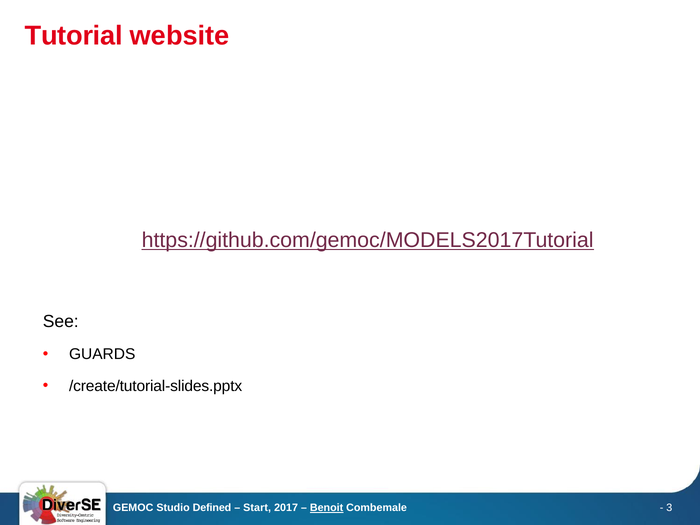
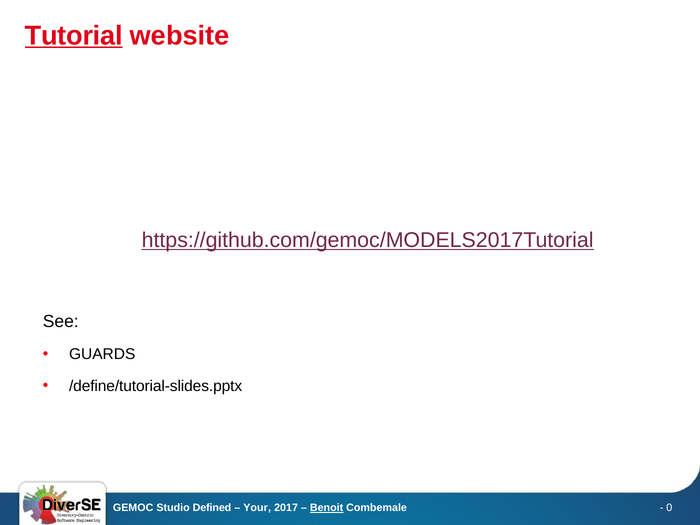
Tutorial underline: none -> present (74, 36)
/create/tutorial-slides.pptx: /create/tutorial-slides.pptx -> /define/tutorial-slides.pptx (156, 386)
Start: Start -> Your (257, 508)
3: 3 -> 0 (669, 508)
